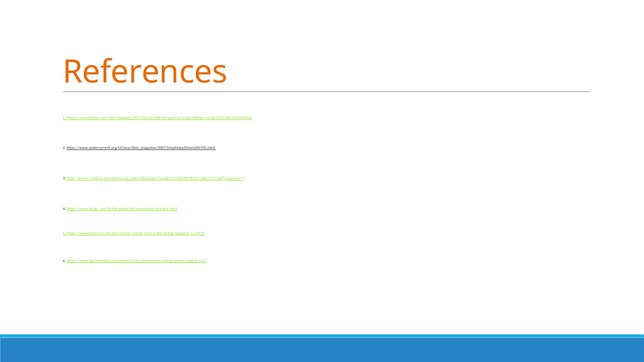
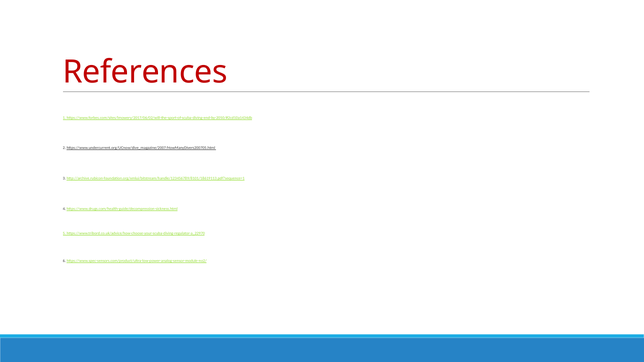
References colour: orange -> red (145, 72)
